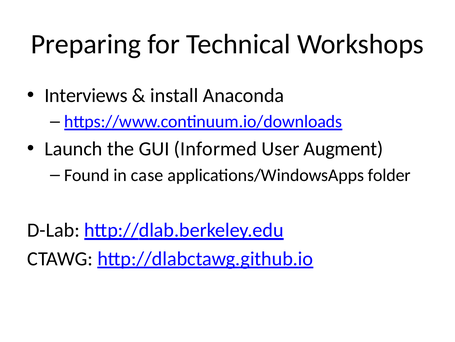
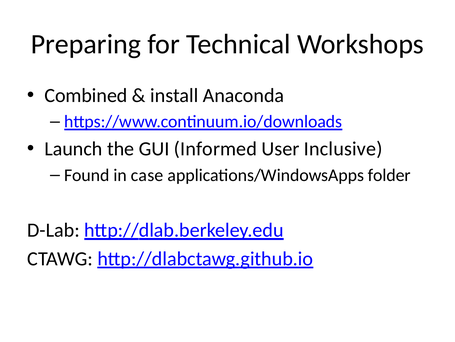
Interviews: Interviews -> Combined (86, 95)
Augment: Augment -> Inclusive (343, 149)
